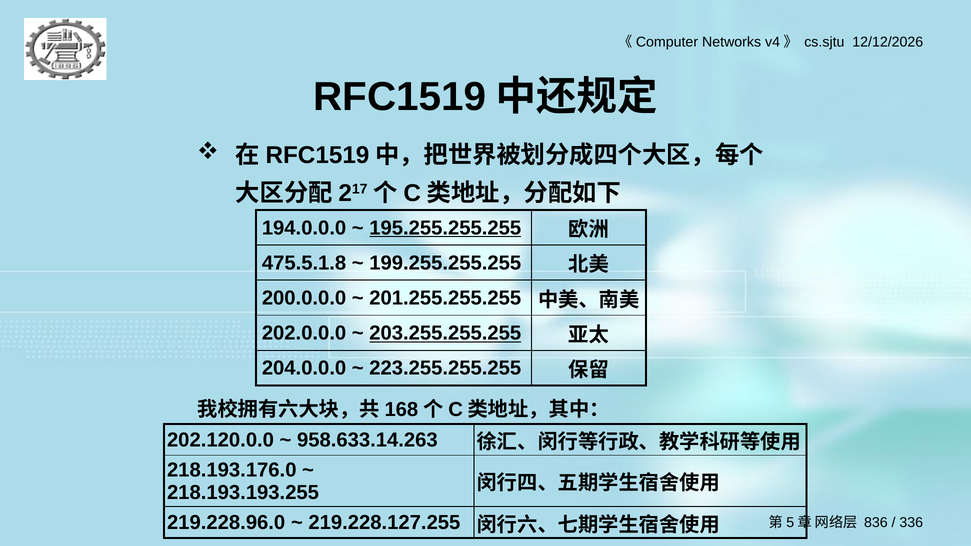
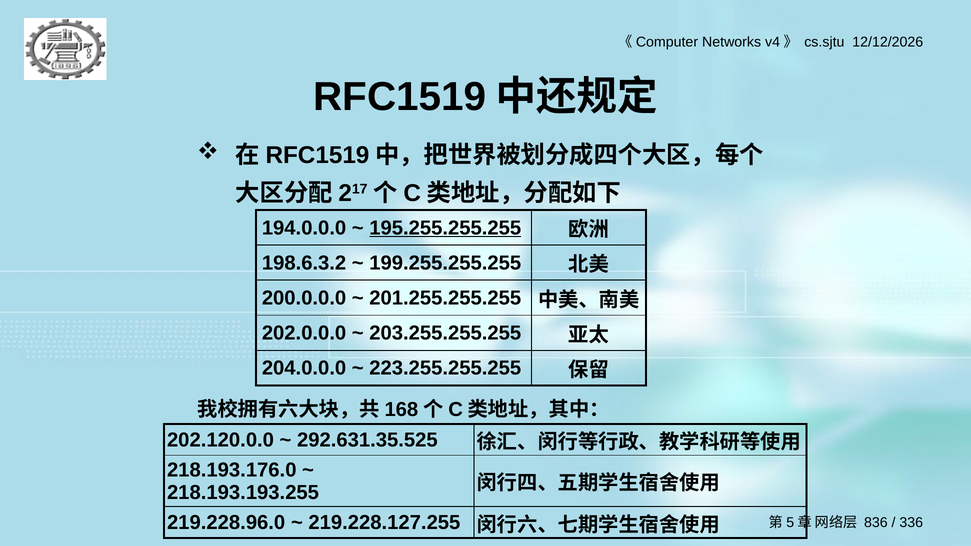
475.5.1.8: 475.5.1.8 -> 198.6.3.2 (304, 263)
203.255.255.255 underline: present -> none (445, 333)
958.633.14.263: 958.633.14.263 -> 292.631.35.525 (367, 440)
